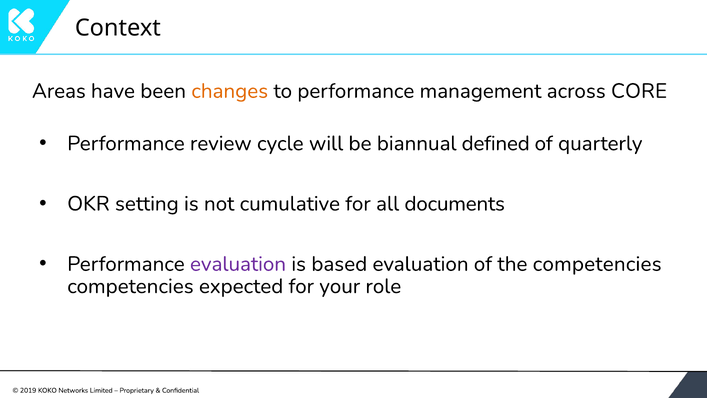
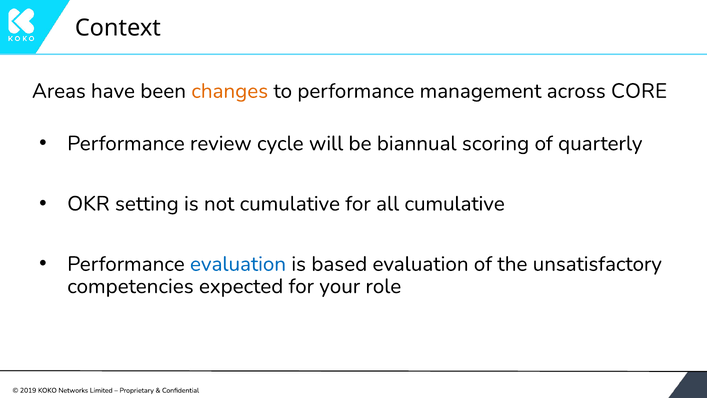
defined: defined -> scoring (496, 143)
all documents: documents -> cumulative (455, 204)
evaluation colour: purple -> blue (238, 264)
the competencies: competencies -> unsatisfactory (597, 264)
